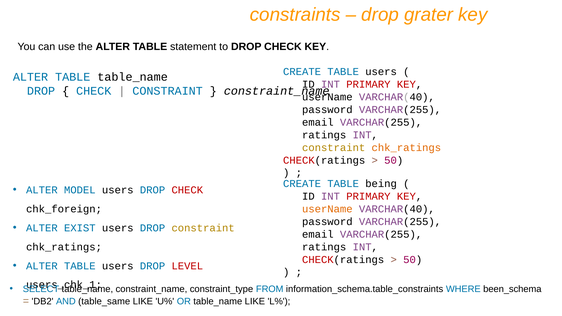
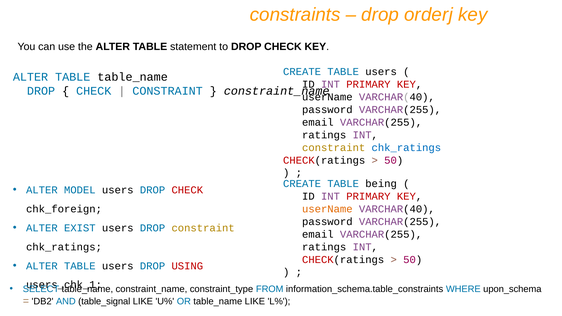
grater: grater -> orderj (428, 15)
chk_ratings colour: orange -> blue (406, 148)
LEVEL: LEVEL -> USING (187, 266)
been_schema: been_schema -> upon_schema (512, 289)
table_same: table_same -> table_signal (104, 302)
